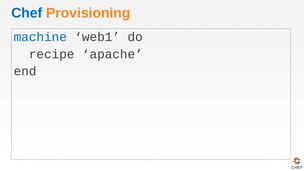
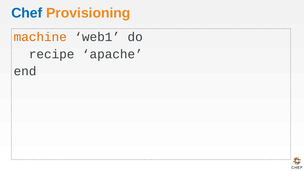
machine colour: blue -> orange (40, 37)
